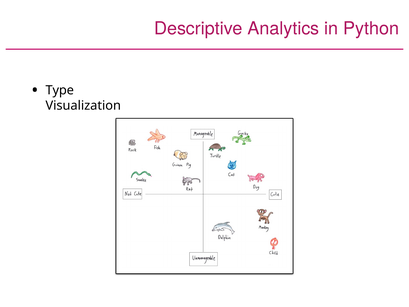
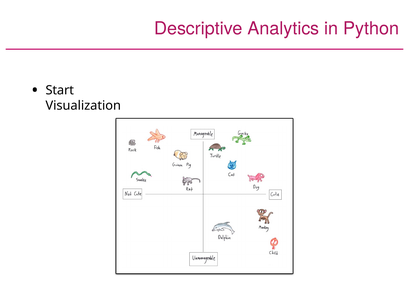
Type: Type -> Start (60, 90)
